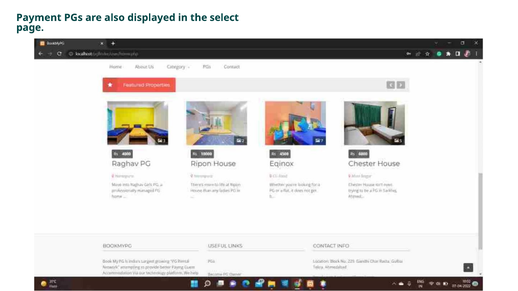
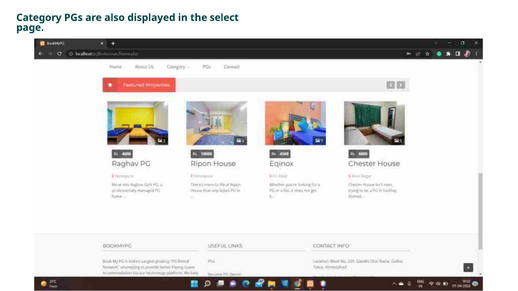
Payment: Payment -> Category (39, 18)
